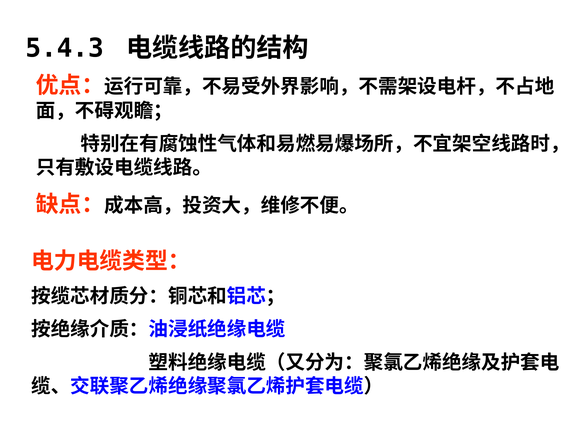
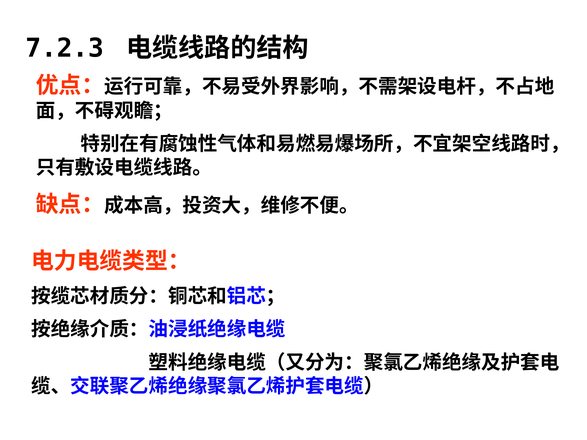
5.4.3: 5.4.3 -> 7.2.3 (65, 48)
